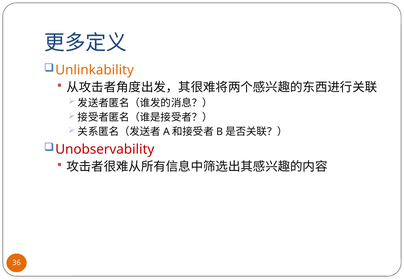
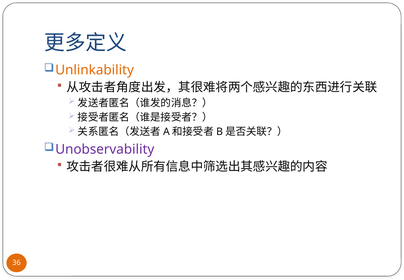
Unobservability colour: red -> purple (105, 149)
